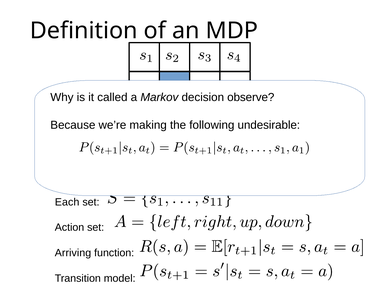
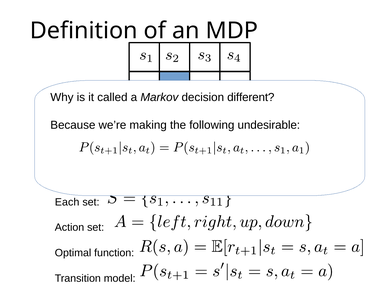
observe: observe -> different (251, 97)
Arriving: Arriving -> Optimal (73, 253)
